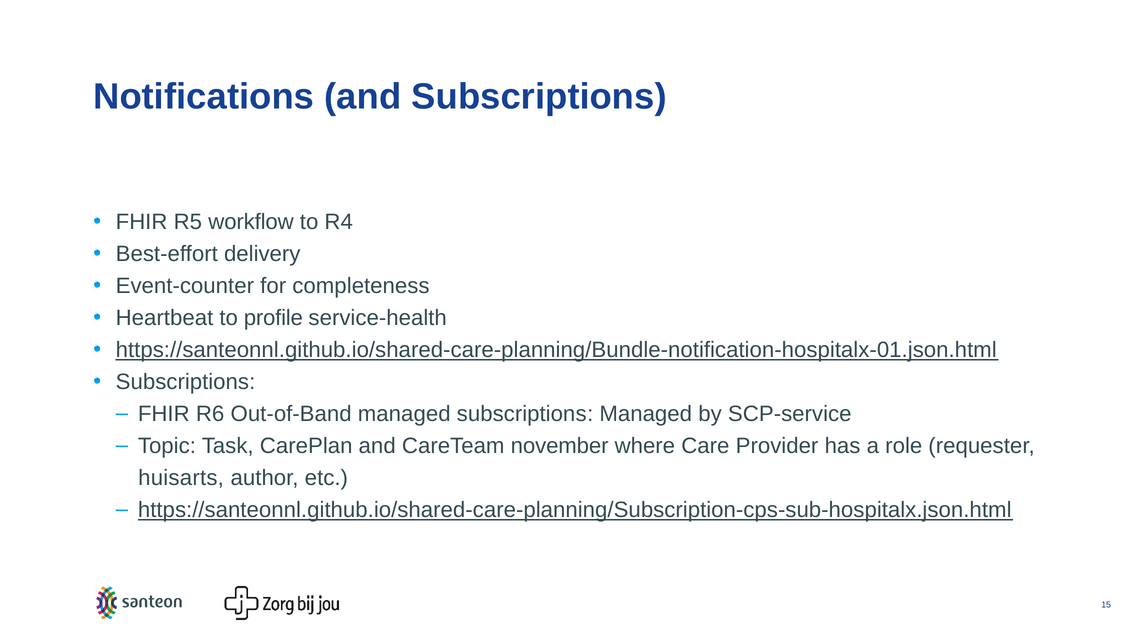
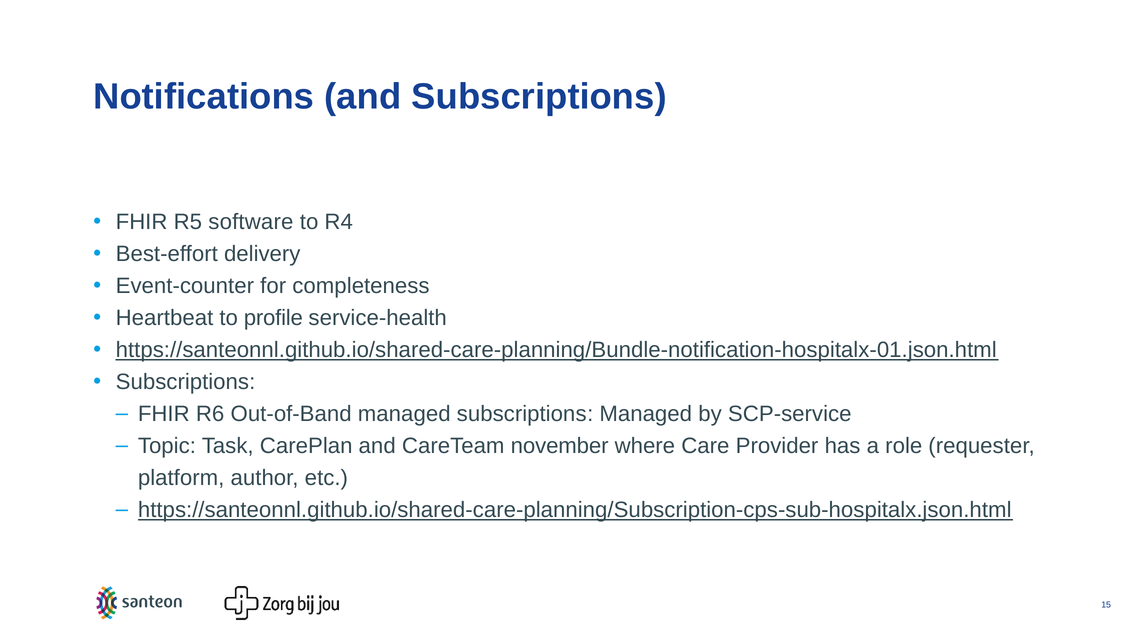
workflow: workflow -> software (251, 222)
huisarts: huisarts -> platform (181, 477)
